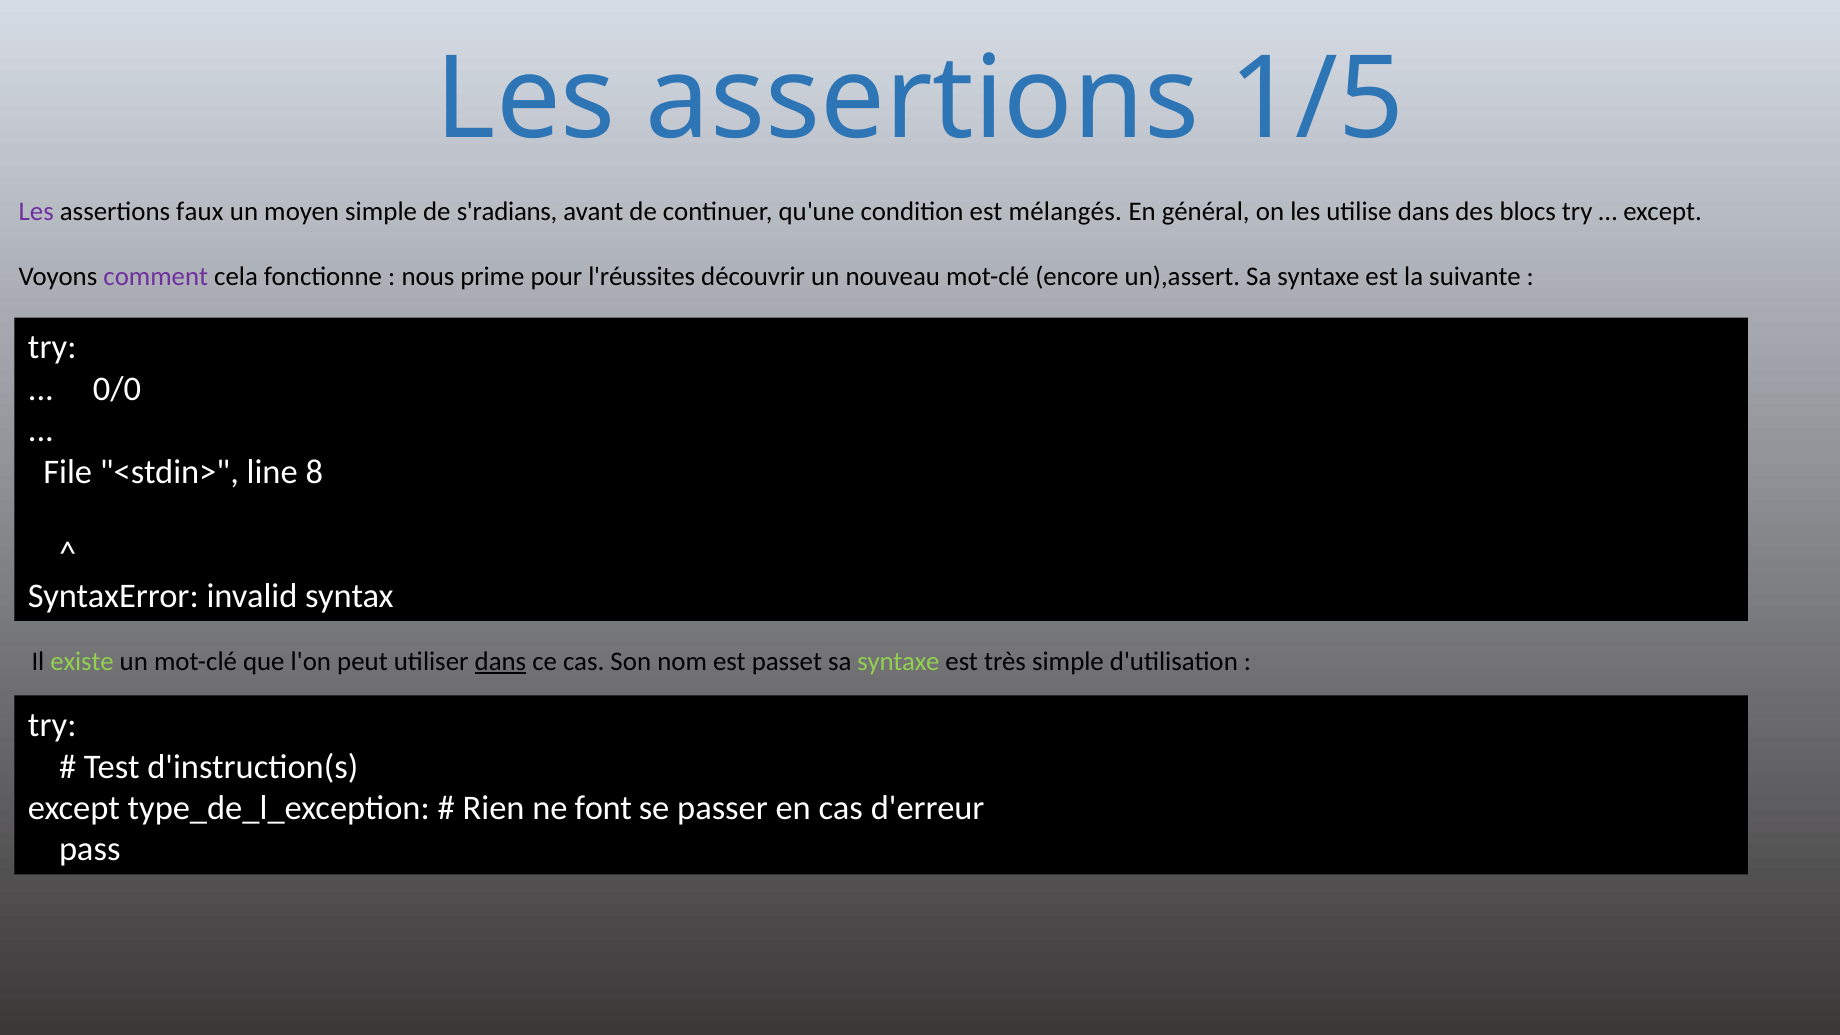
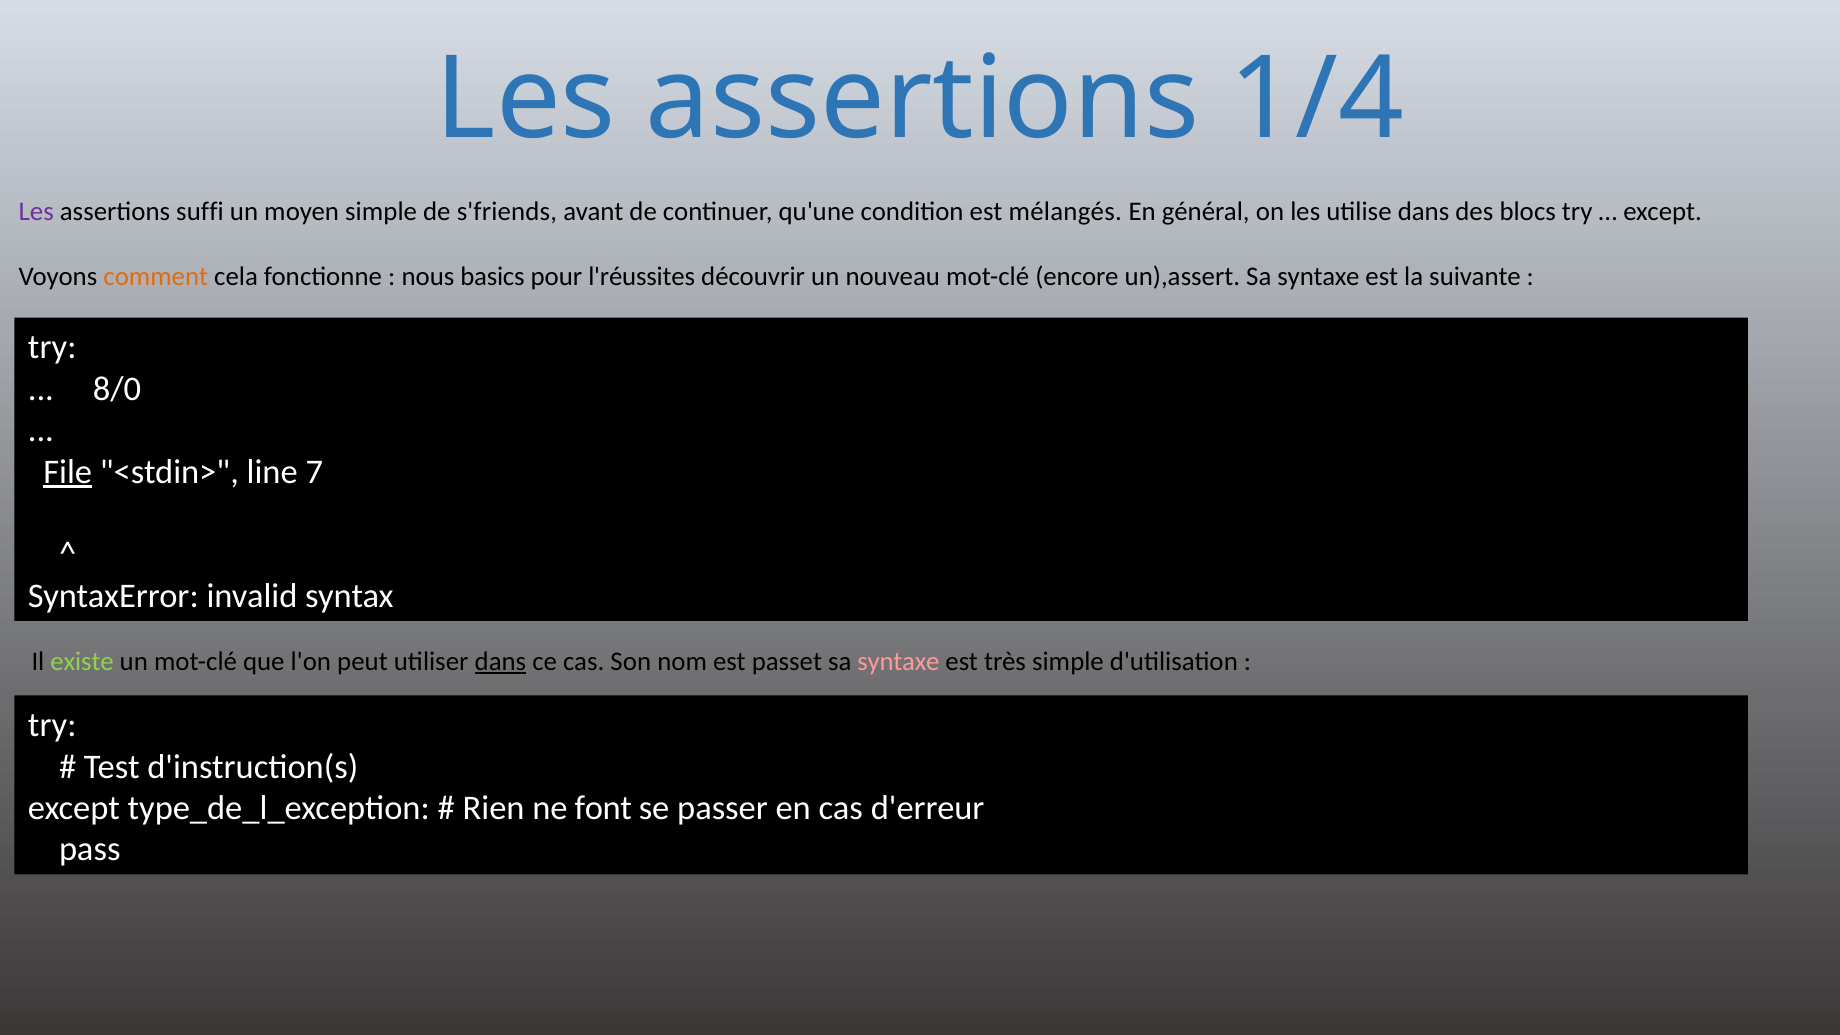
1/5: 1/5 -> 1/4 (1317, 99)
faux: faux -> suffi (200, 212)
s'radians: s'radians -> s'friends (507, 212)
comment colour: purple -> orange (156, 276)
prime: prime -> basics (492, 276)
0/0: 0/0 -> 8/0 (117, 389)
File underline: none -> present (68, 472)
8: 8 -> 7 (314, 472)
syntaxe colour: light green -> pink (898, 662)
